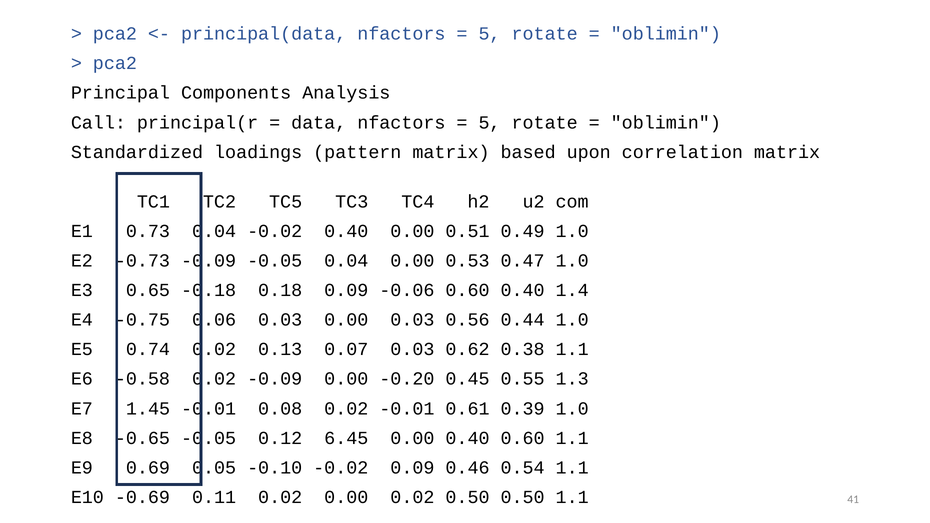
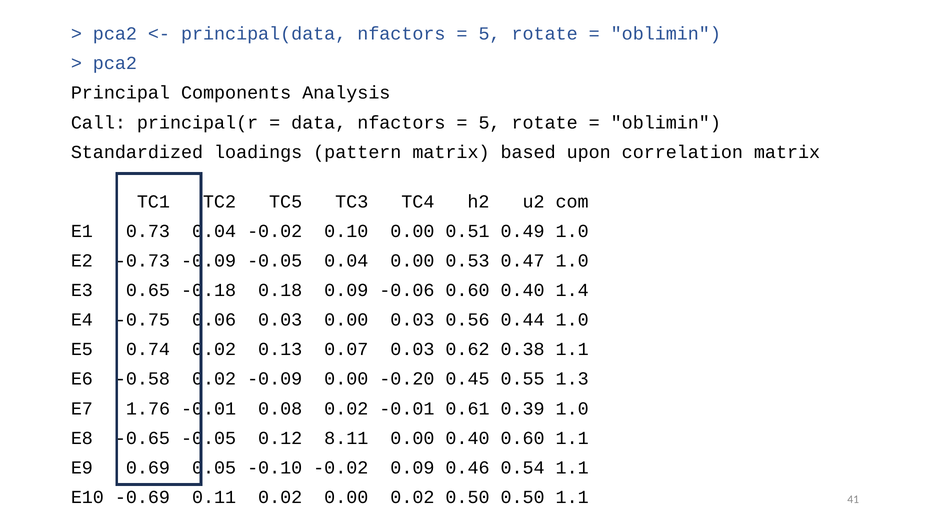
-0.02 0.40: 0.40 -> 0.10 (346, 231)
1.45: 1.45 -> 1.76 (148, 409)
6.45: 6.45 -> 8.11 (346, 438)
